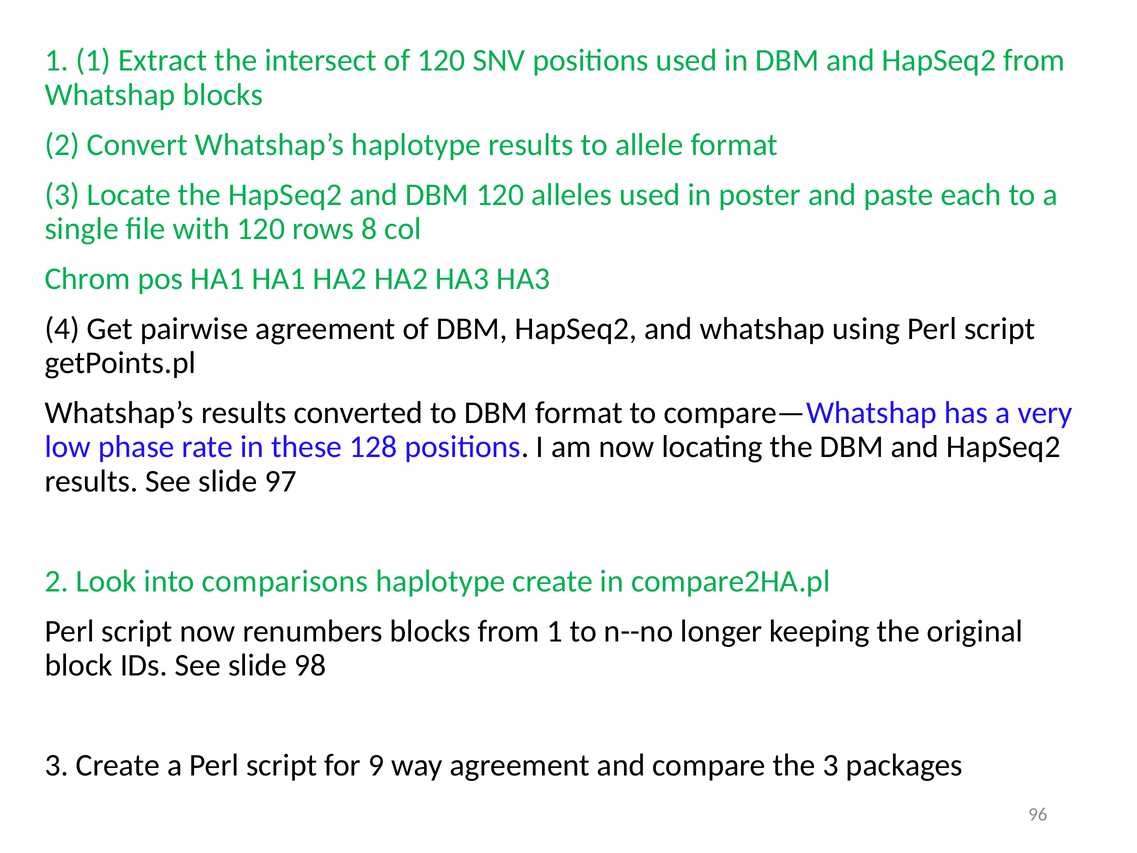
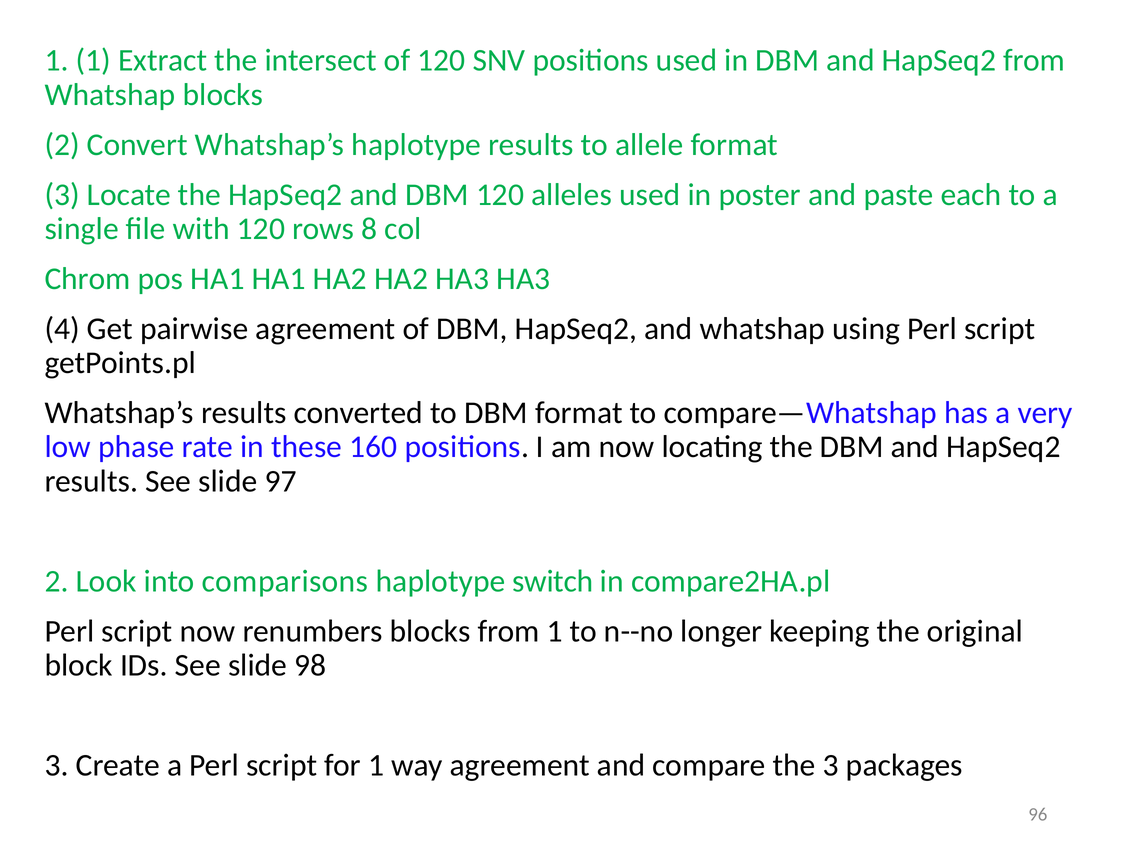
128: 128 -> 160 (373, 447)
haplotype create: create -> switch (553, 581)
for 9: 9 -> 1 (376, 765)
